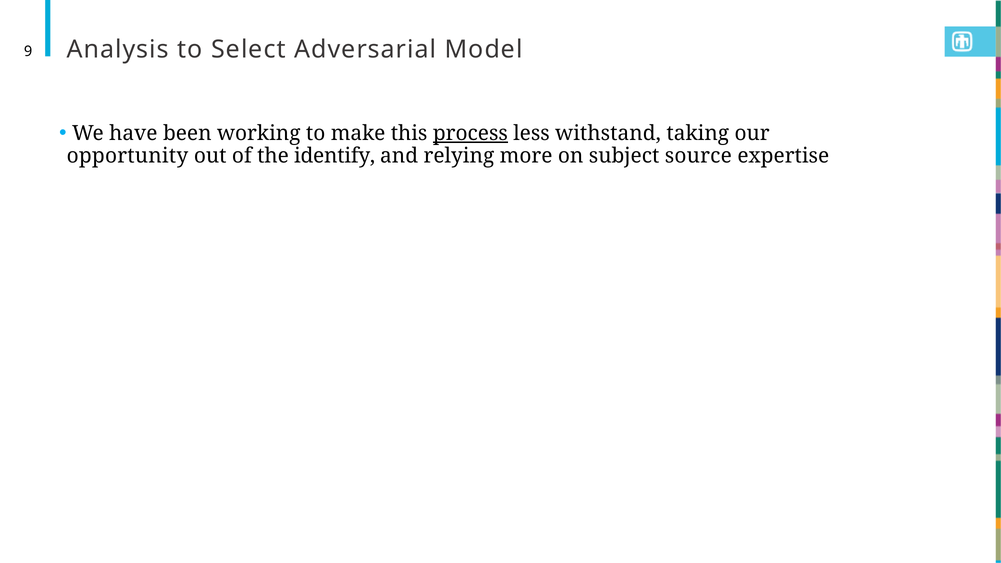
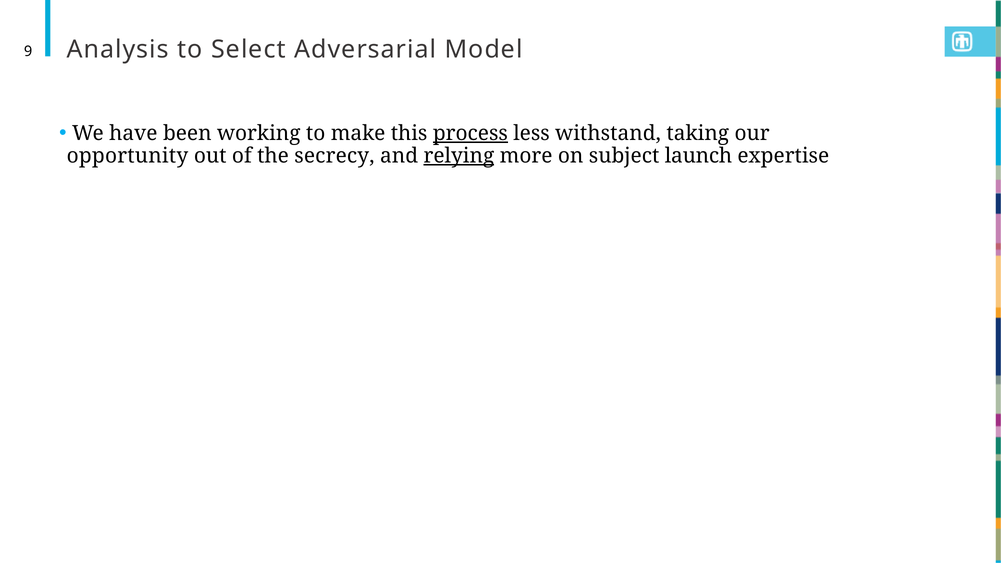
identify: identify -> secrecy (334, 156)
relying underline: none -> present (459, 156)
source: source -> launch (699, 156)
